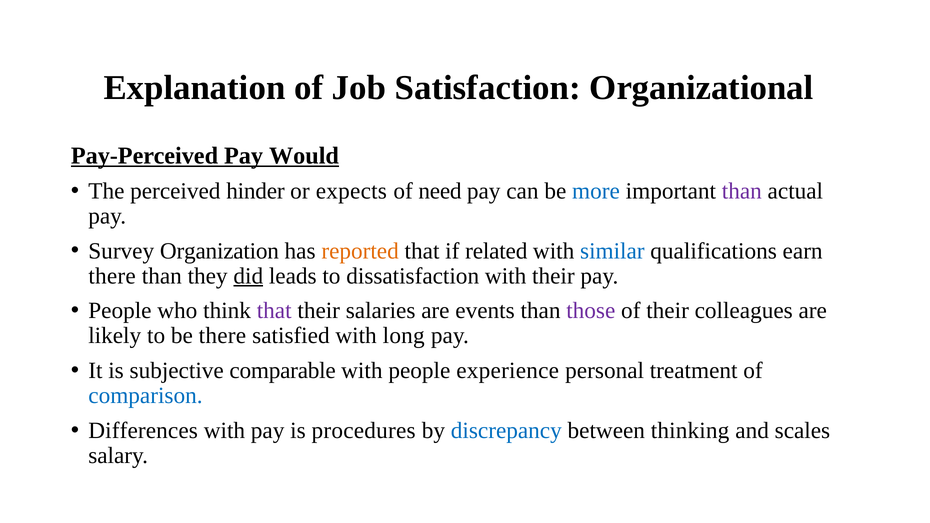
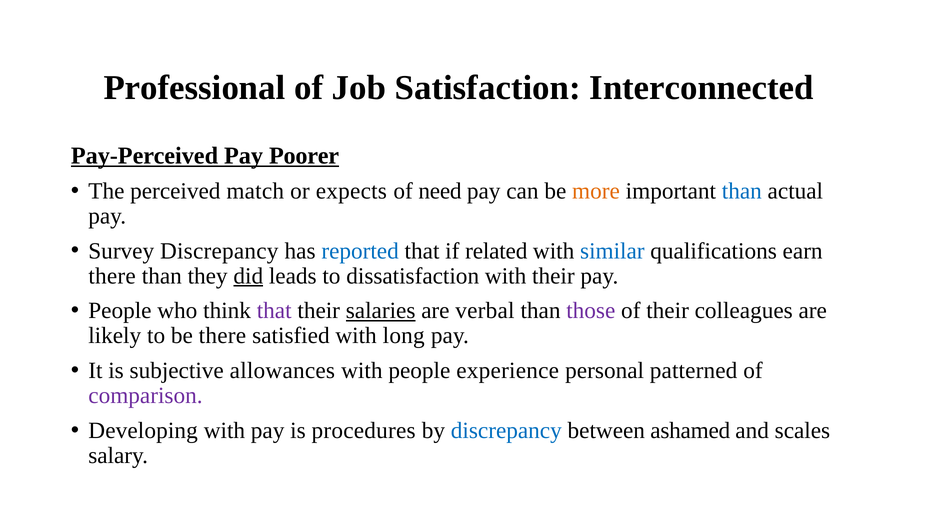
Explanation: Explanation -> Professional (194, 88)
Organizational: Organizational -> Interconnected (701, 88)
Would: Would -> Poorer (304, 156)
hinder: hinder -> match (255, 191)
more colour: blue -> orange (596, 191)
than colour: purple -> blue (742, 191)
Survey Organization: Organization -> Discrepancy (219, 251)
reported colour: orange -> blue (360, 251)
salaries underline: none -> present (381, 311)
events: events -> verbal (485, 311)
comparable: comparable -> allowances (282, 371)
treatment: treatment -> patterned (694, 371)
comparison colour: blue -> purple (145, 396)
Differences: Differences -> Developing (143, 431)
thinking: thinking -> ashamed (690, 431)
